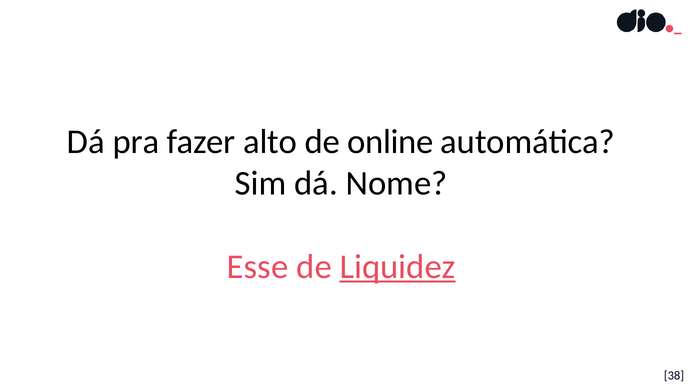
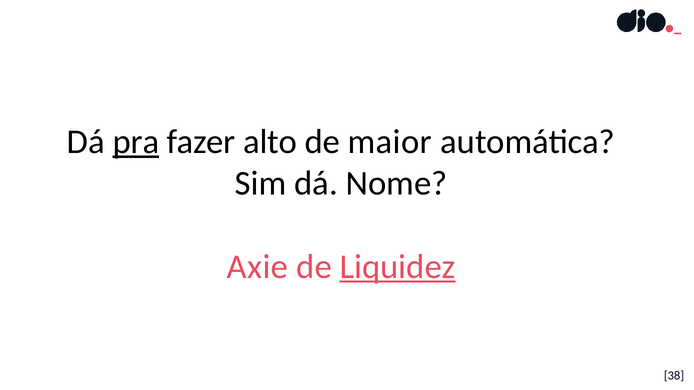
pra underline: none -> present (136, 142)
online: online -> maior (390, 142)
Esse: Esse -> Axie (257, 267)
